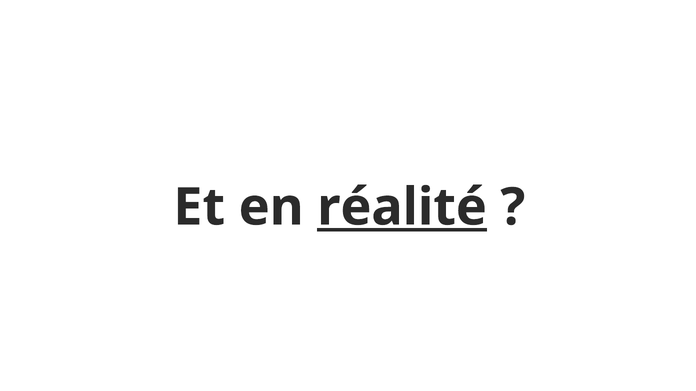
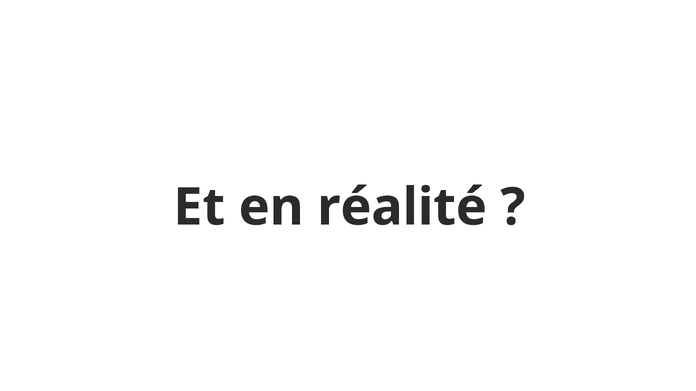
réalité underline: present -> none (402, 208)
